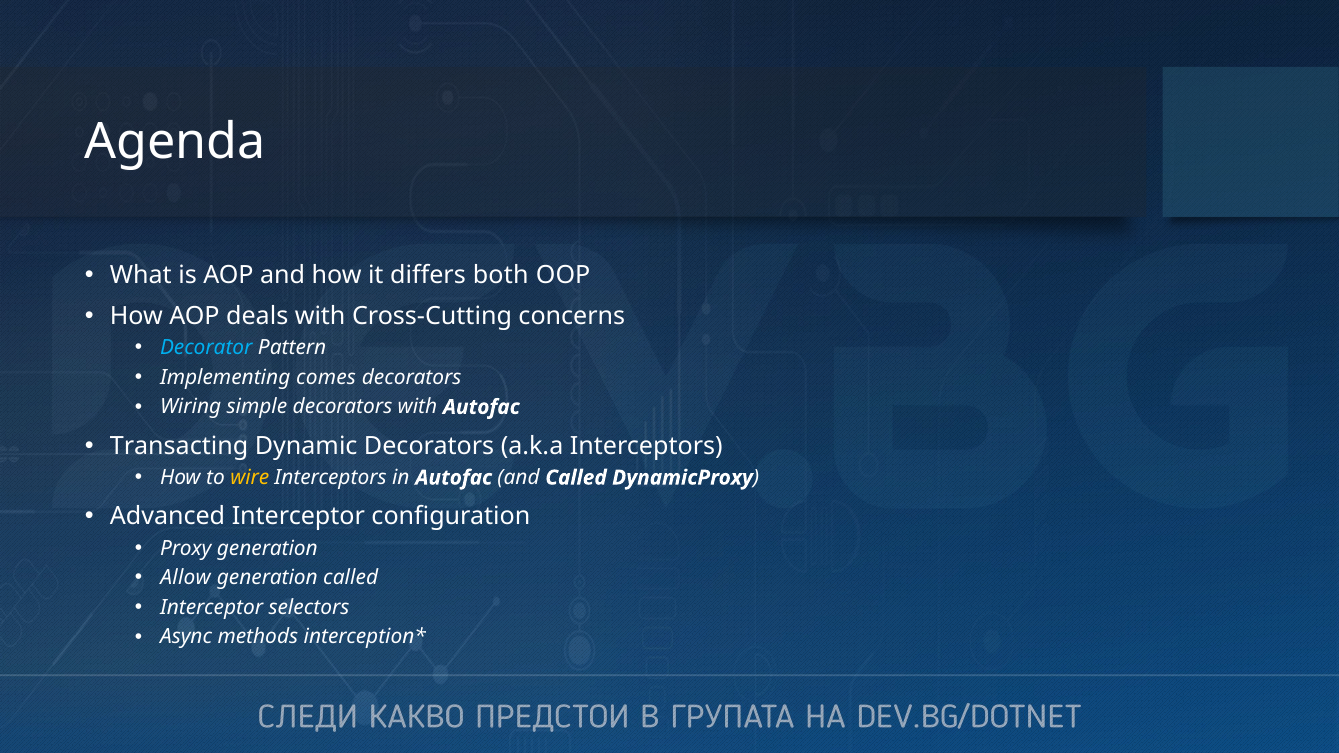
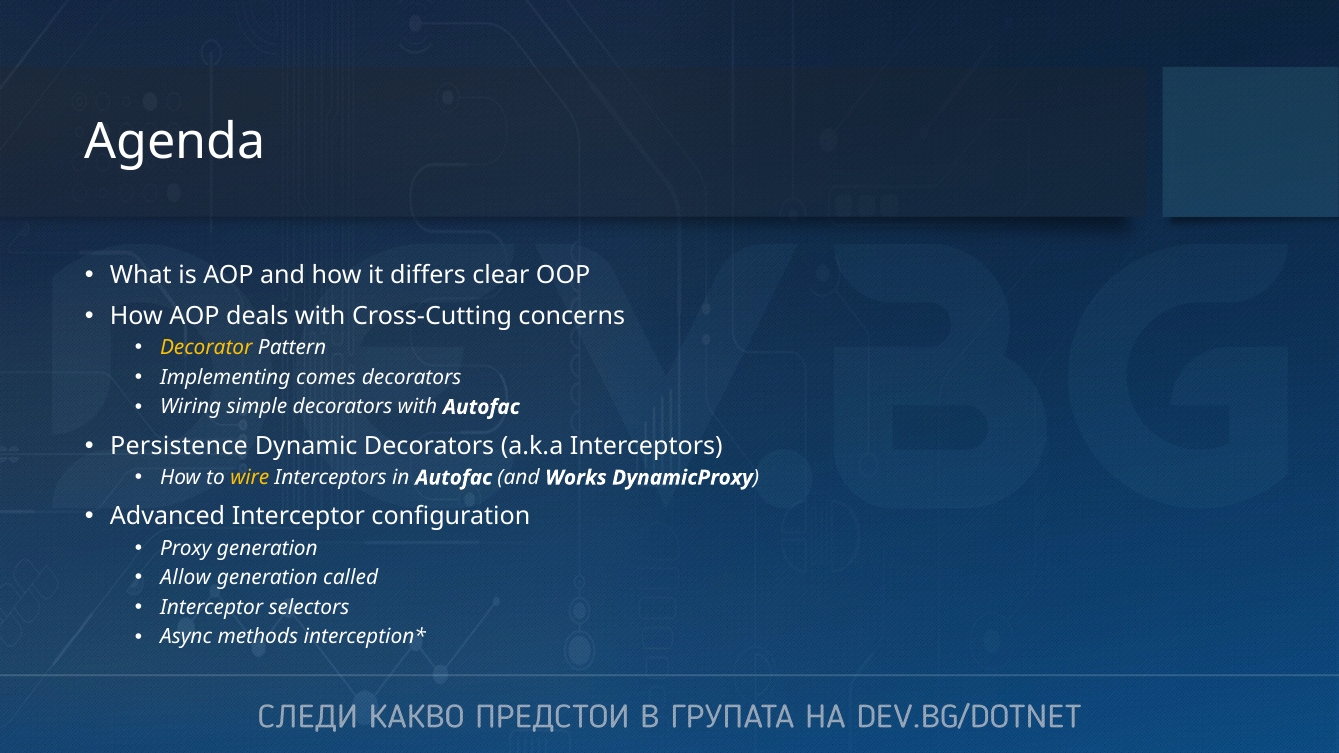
both: both -> clear (501, 275)
Decorator colour: light blue -> yellow (206, 348)
Transacting: Transacting -> Persistence (179, 446)
and Called: Called -> Works (576, 478)
